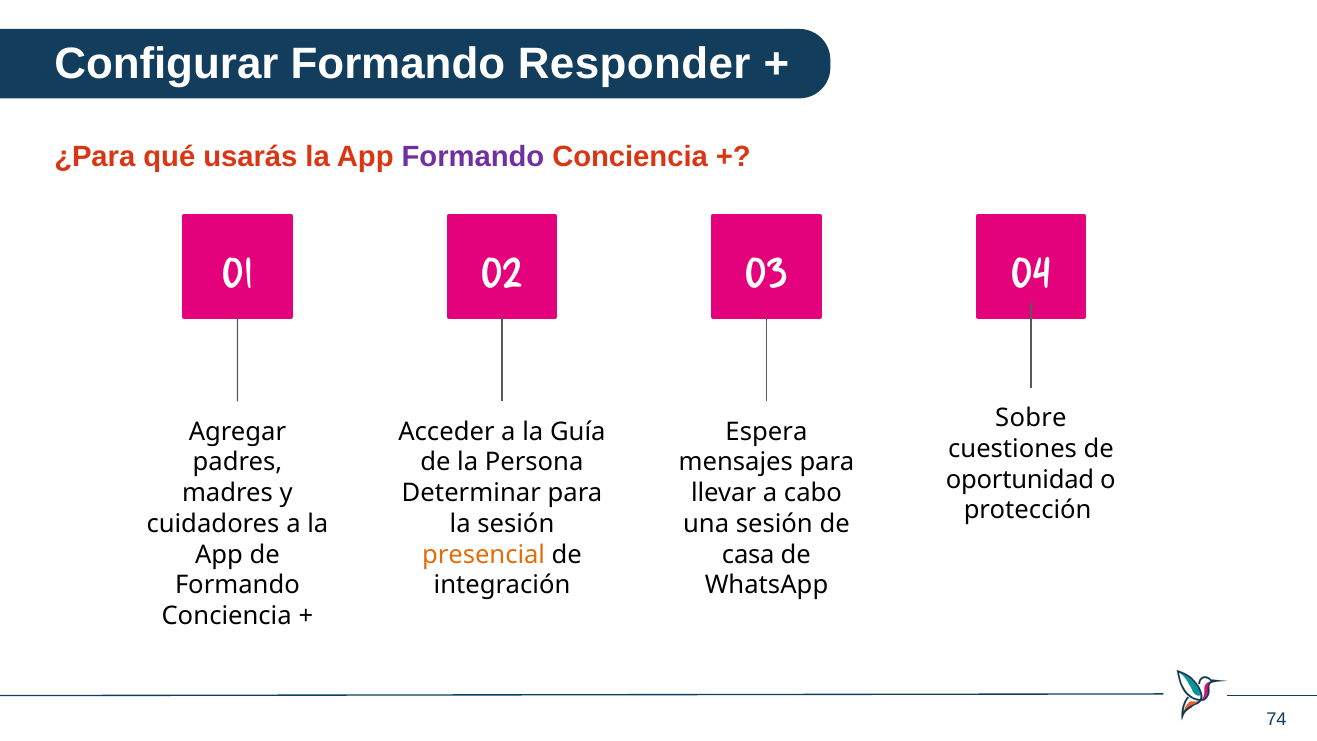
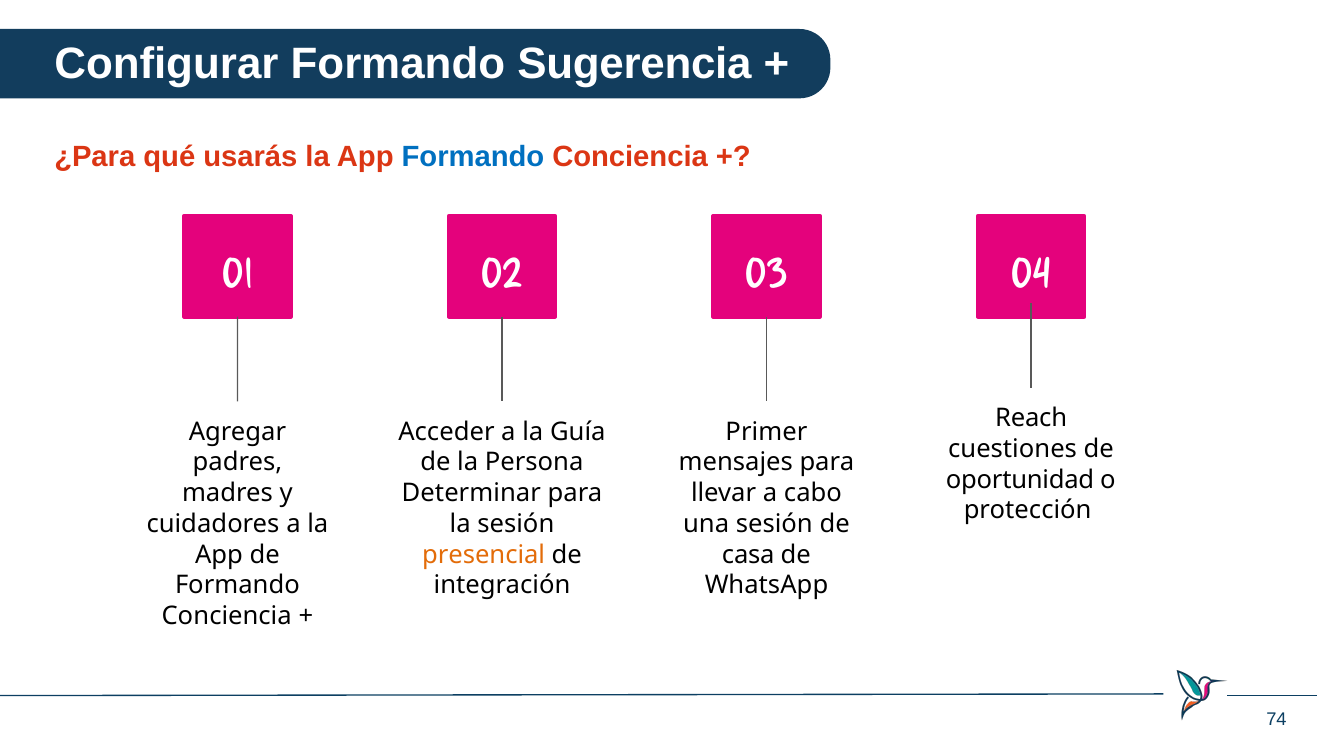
Responder: Responder -> Sugerencia (634, 64)
Formando colour: purple -> blue (473, 157)
Sobre: Sobre -> Reach (1031, 418)
Espera: Espera -> Primer (767, 432)
